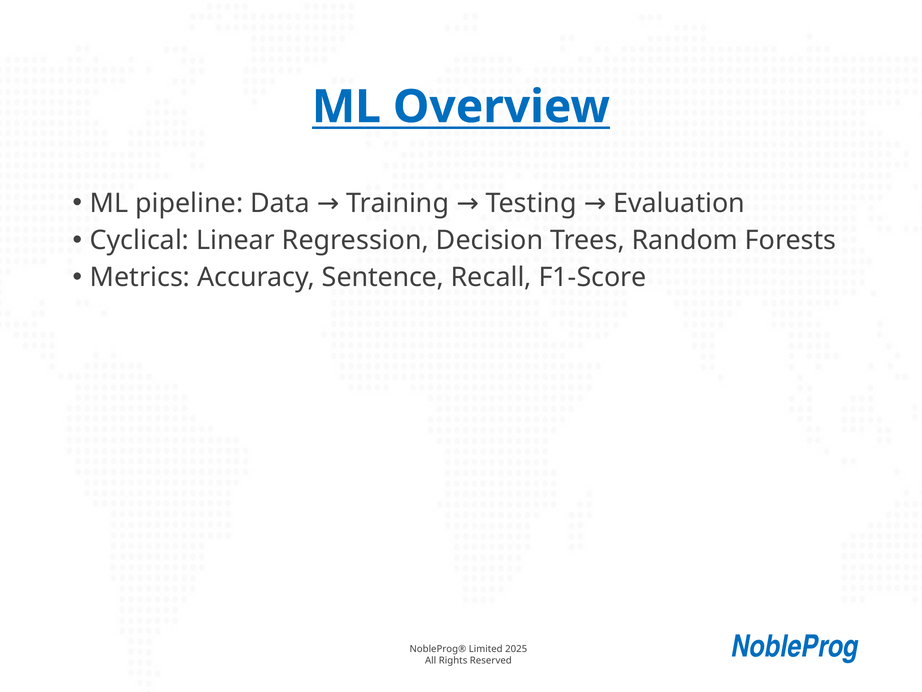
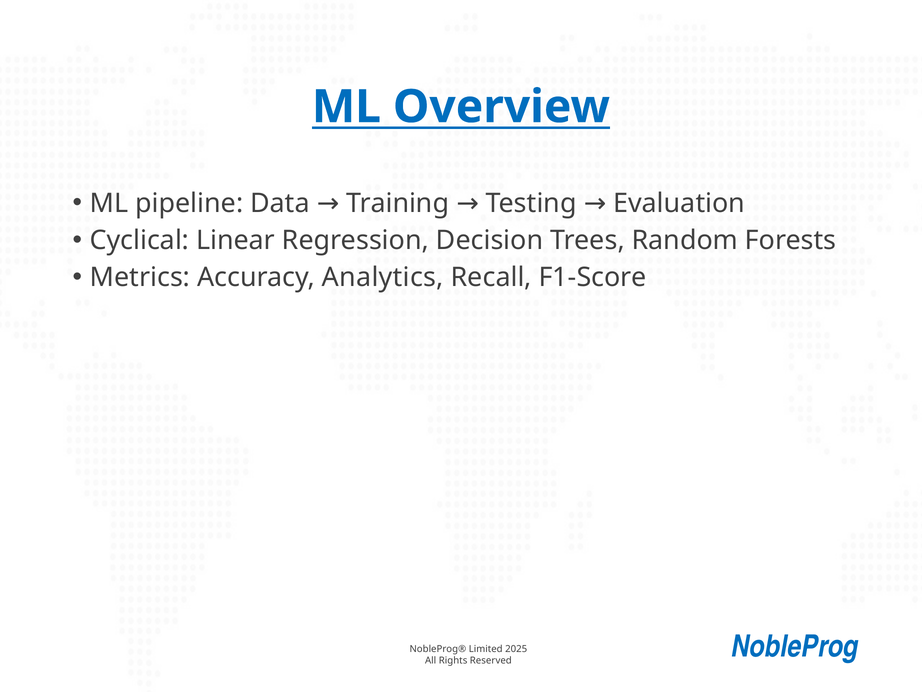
Sentence: Sentence -> Analytics (383, 277)
